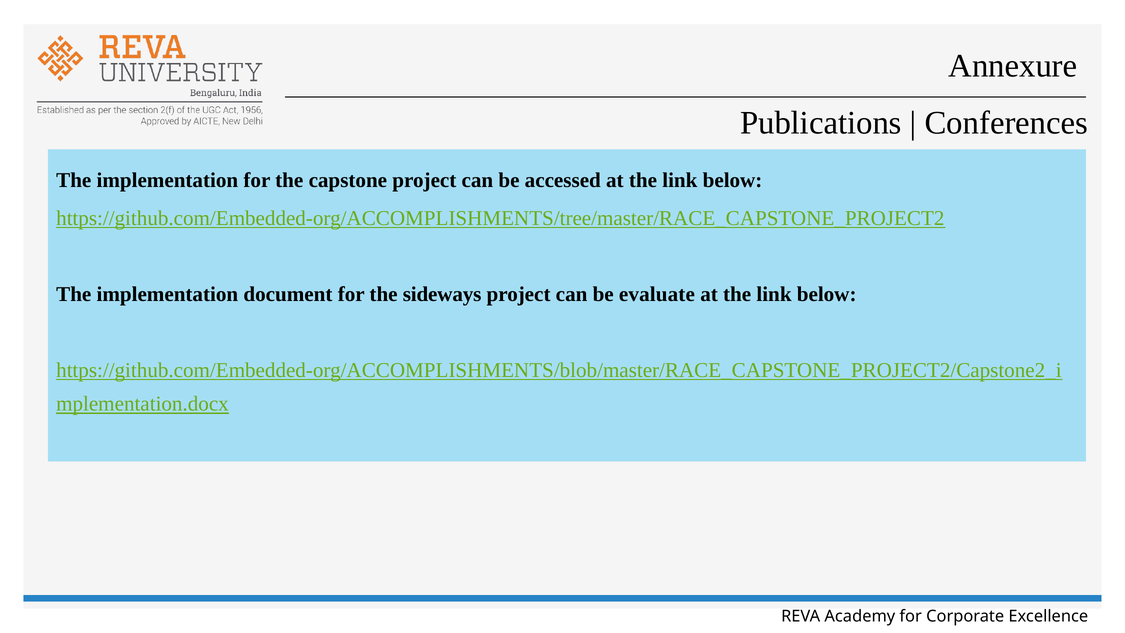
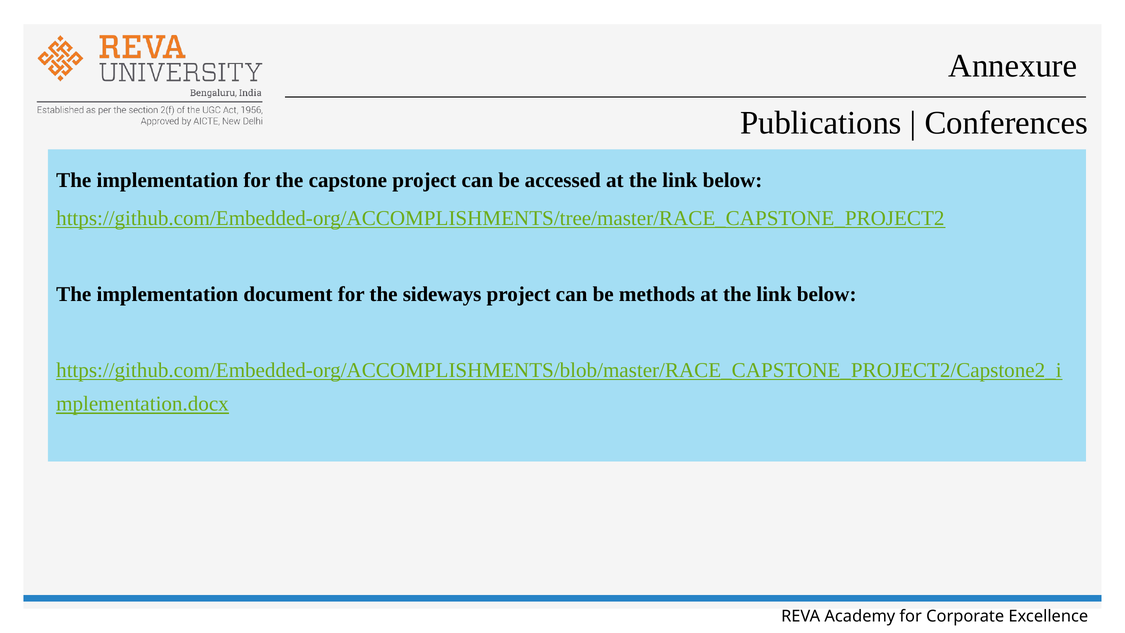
evaluate: evaluate -> methods (657, 294)
